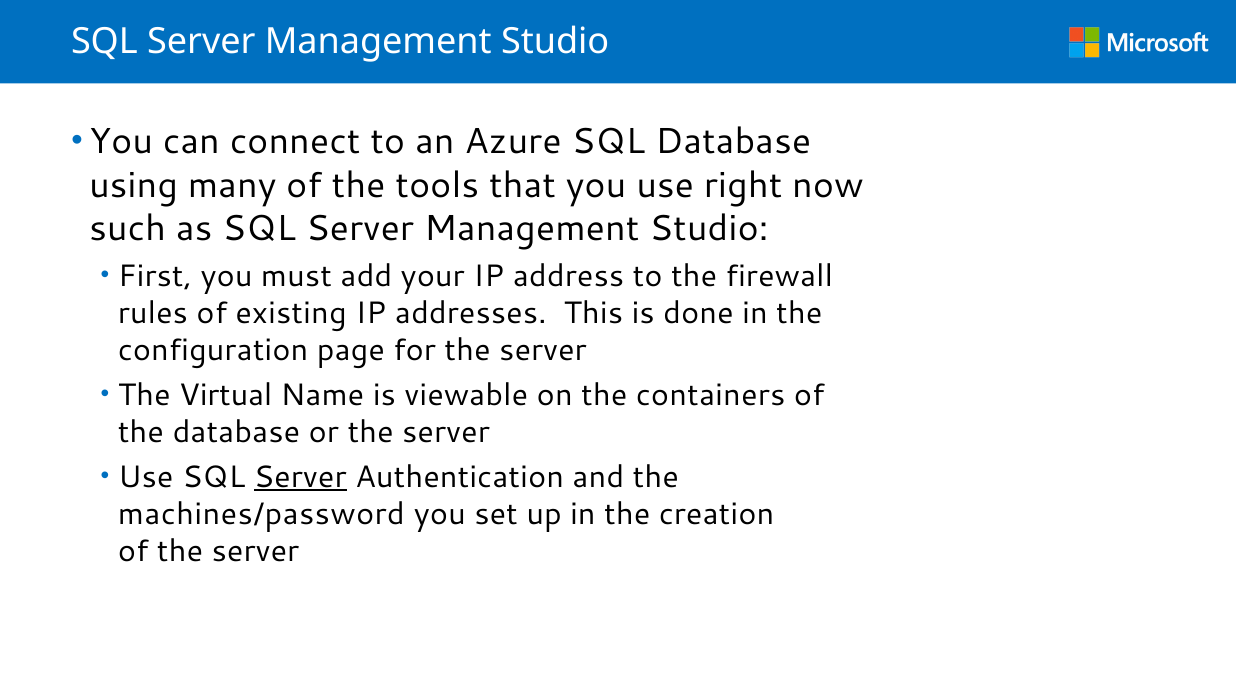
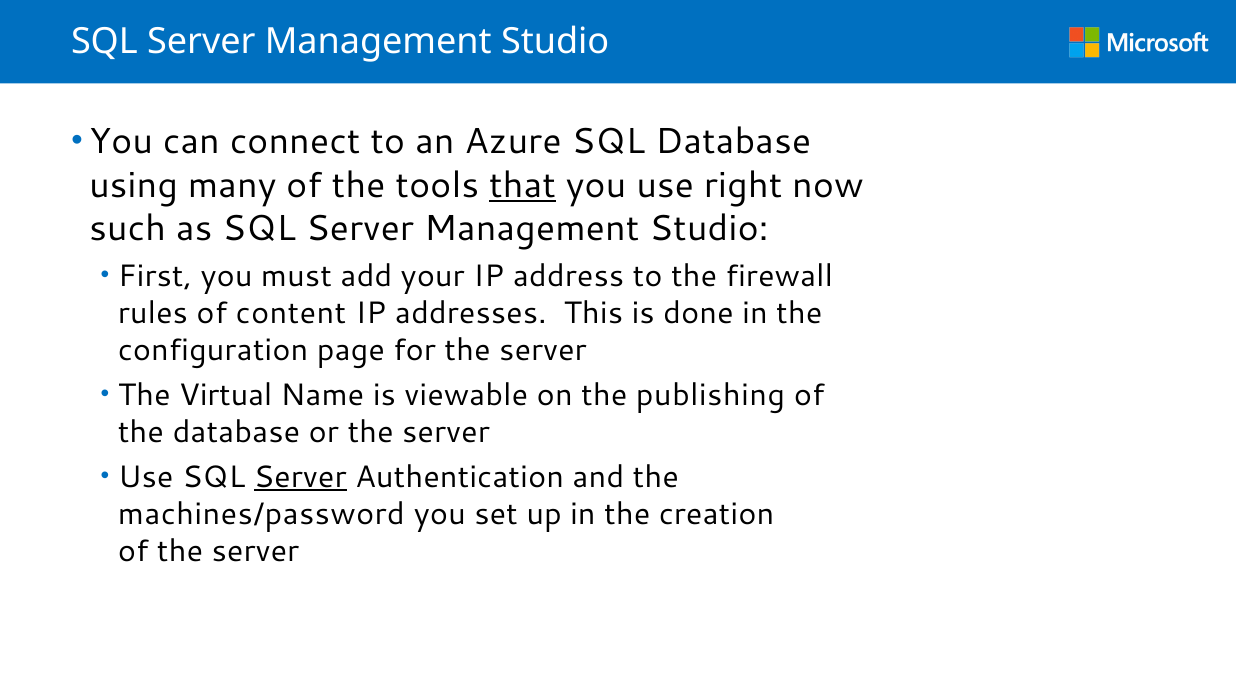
that underline: none -> present (523, 185)
existing: existing -> content (291, 313)
containers: containers -> publishing (710, 395)
